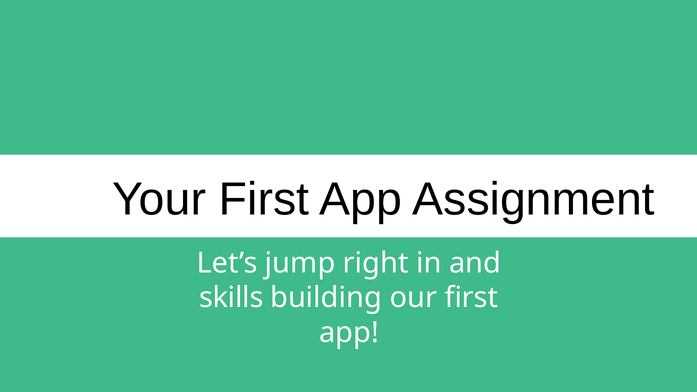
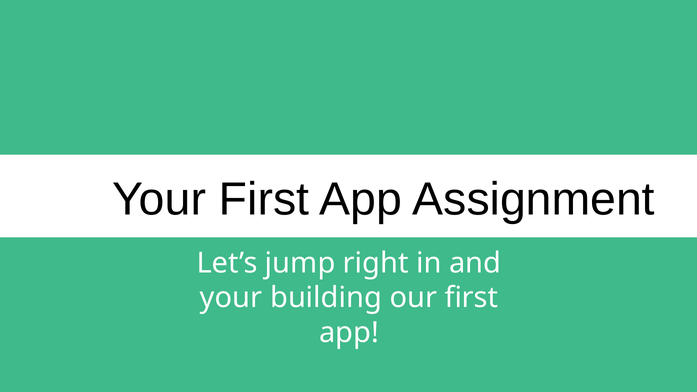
skills: skills -> your (231, 298)
